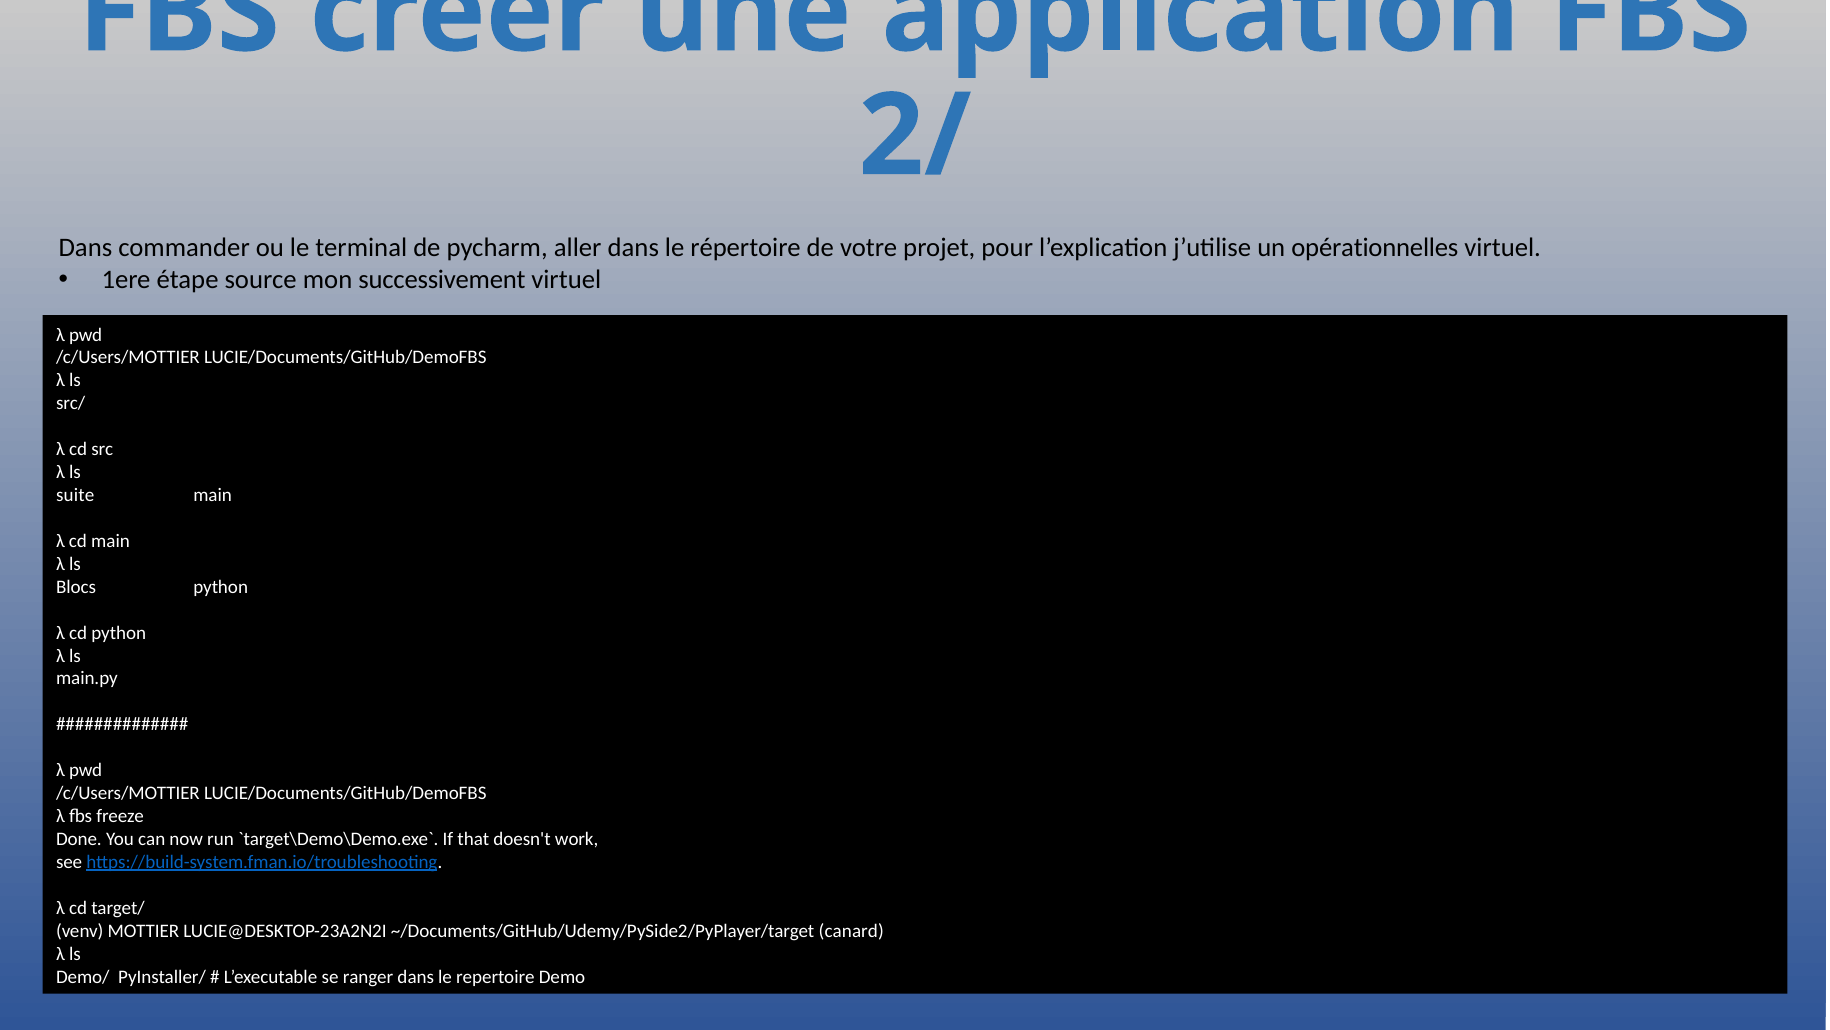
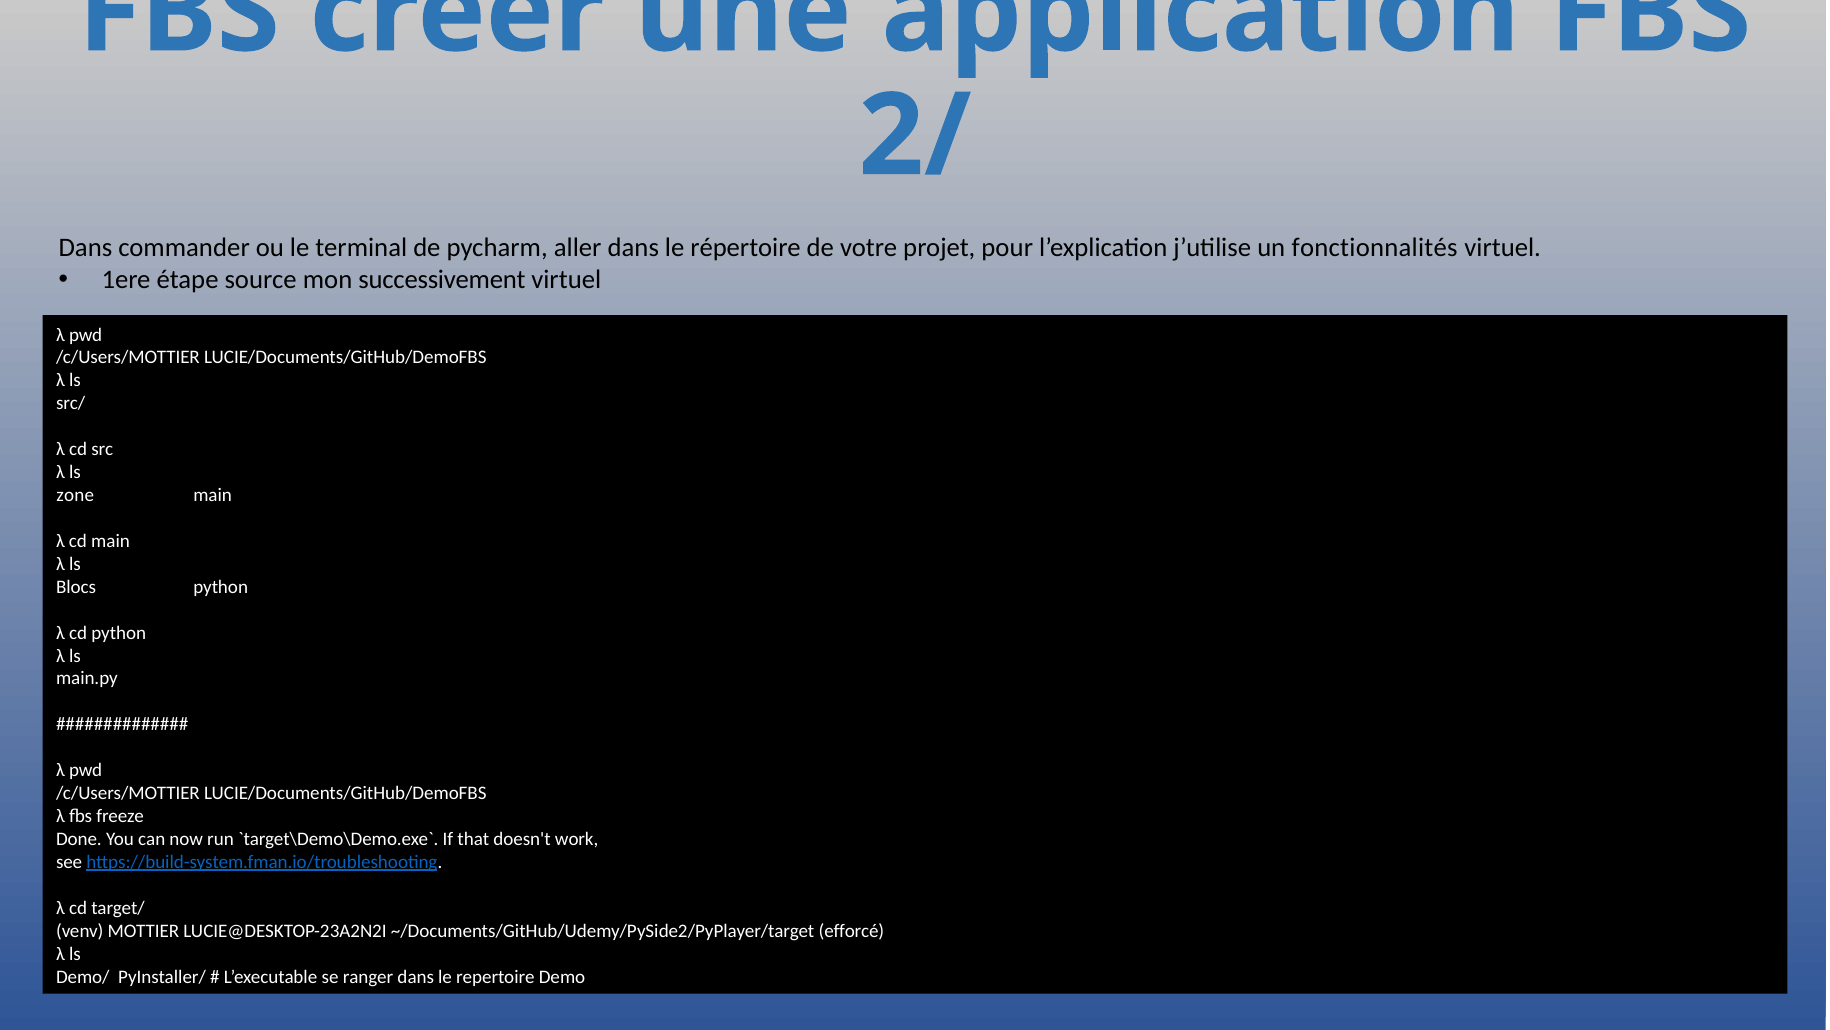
opérationnelles: opérationnelles -> fonctionnalités (1375, 248)
suite: suite -> zone (75, 495)
canard: canard -> efforcé (851, 930)
